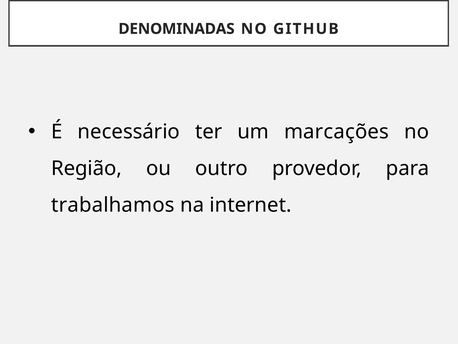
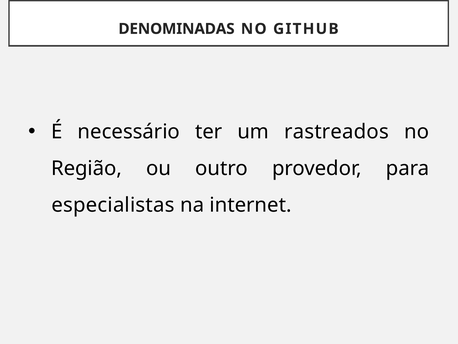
marcações: marcações -> rastreados (337, 132)
trabalhamos: trabalhamos -> especialistas (113, 205)
